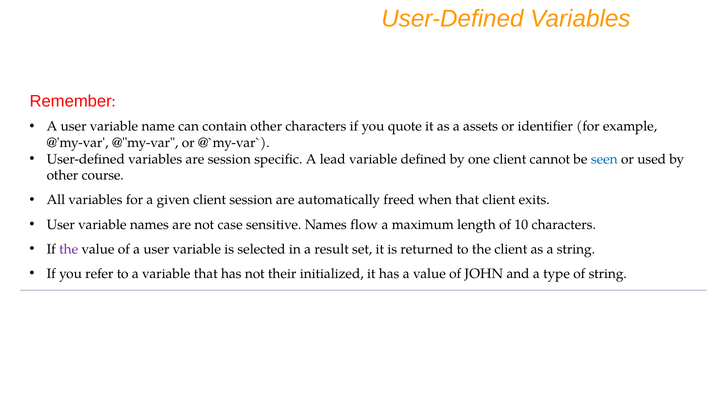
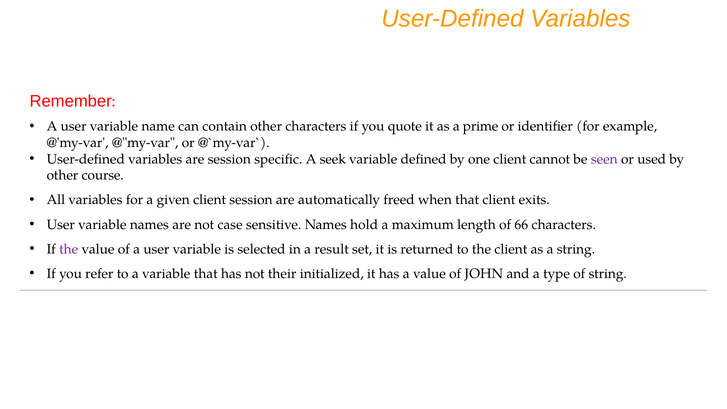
assets: assets -> prime (481, 126)
lead: lead -> seek (333, 159)
seen colour: blue -> purple (604, 159)
flow: flow -> hold (364, 224)
10: 10 -> 66 (521, 224)
